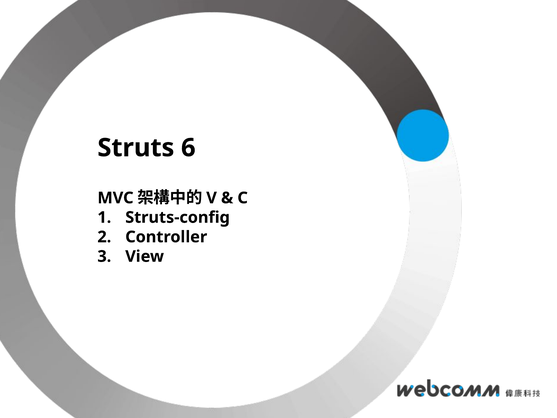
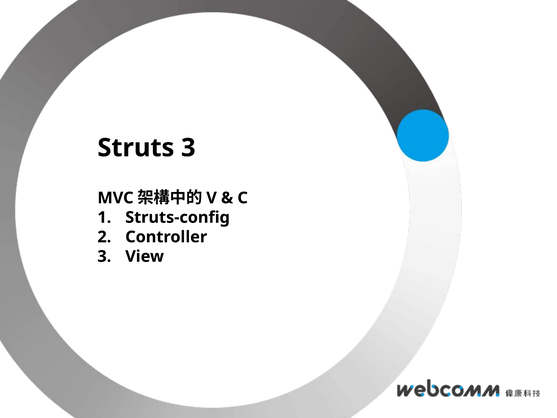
Struts 6: 6 -> 3 (188, 148)
